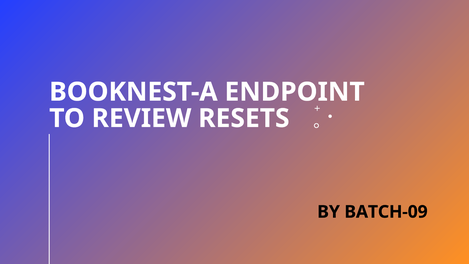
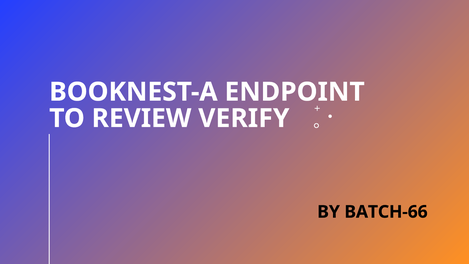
RESETS: RESETS -> VERIFY (244, 118)
BATCH-09: BATCH-09 -> BATCH-66 (386, 212)
